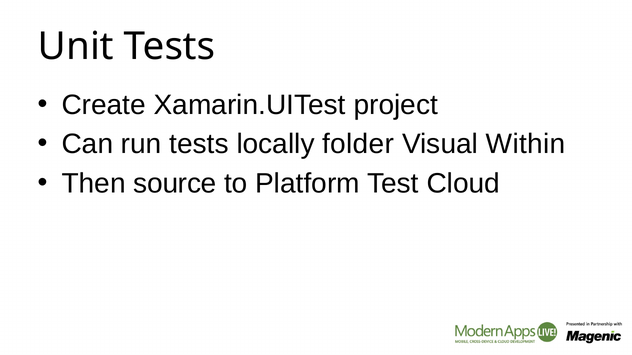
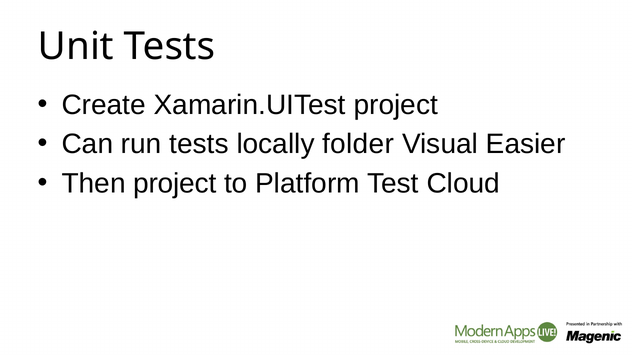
Within: Within -> Easier (526, 144)
Then source: source -> project (175, 184)
